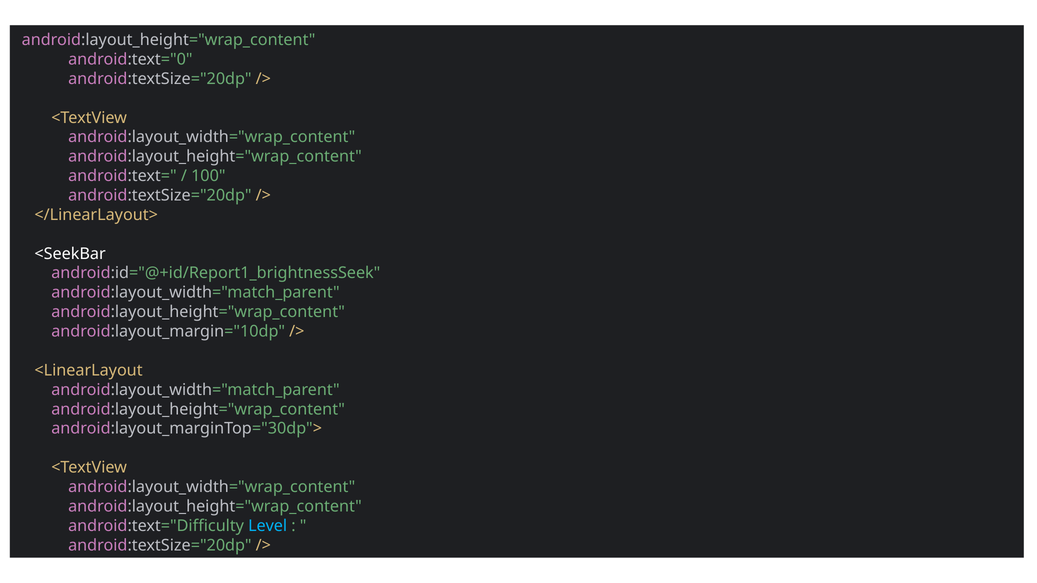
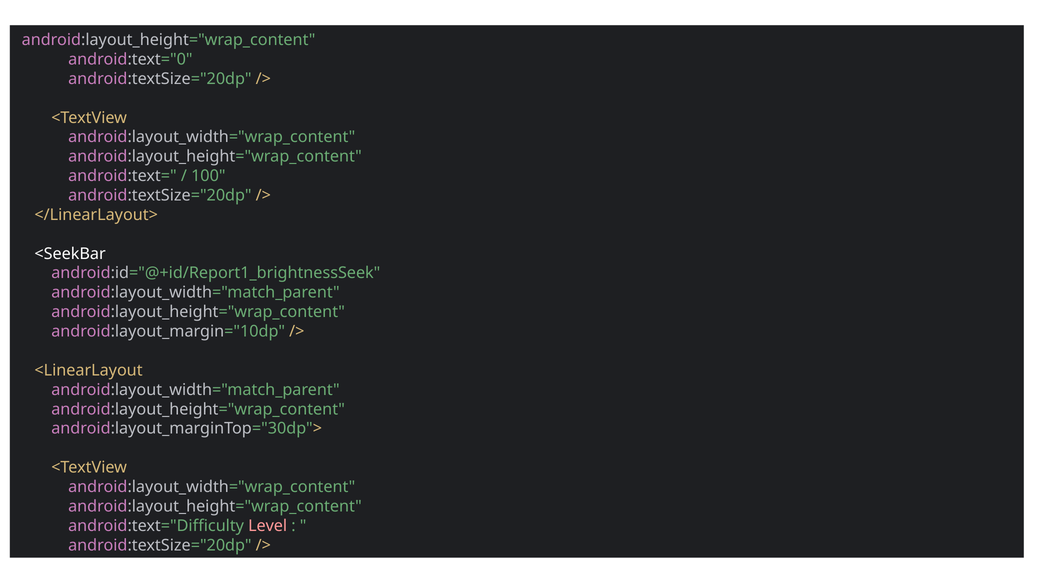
Level colour: light blue -> pink (268, 526)
